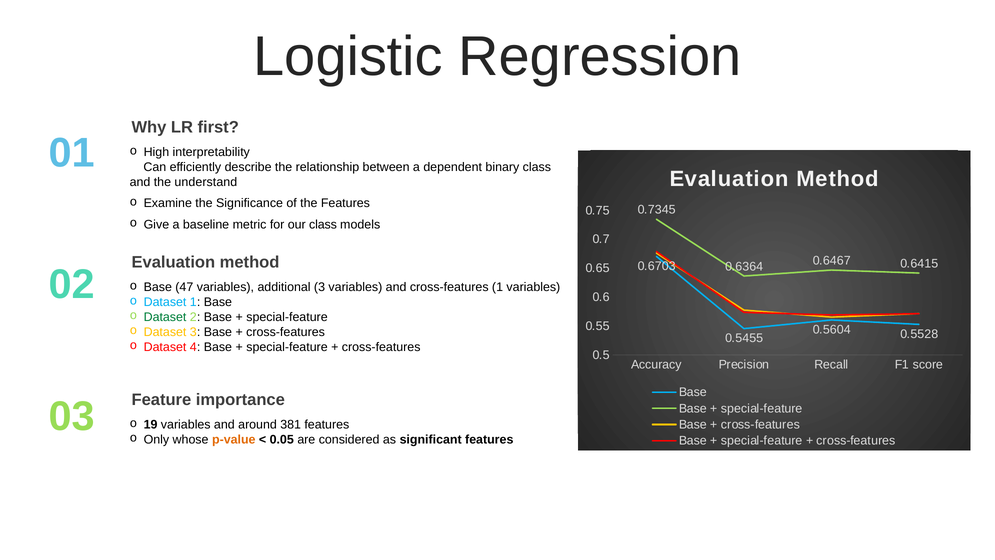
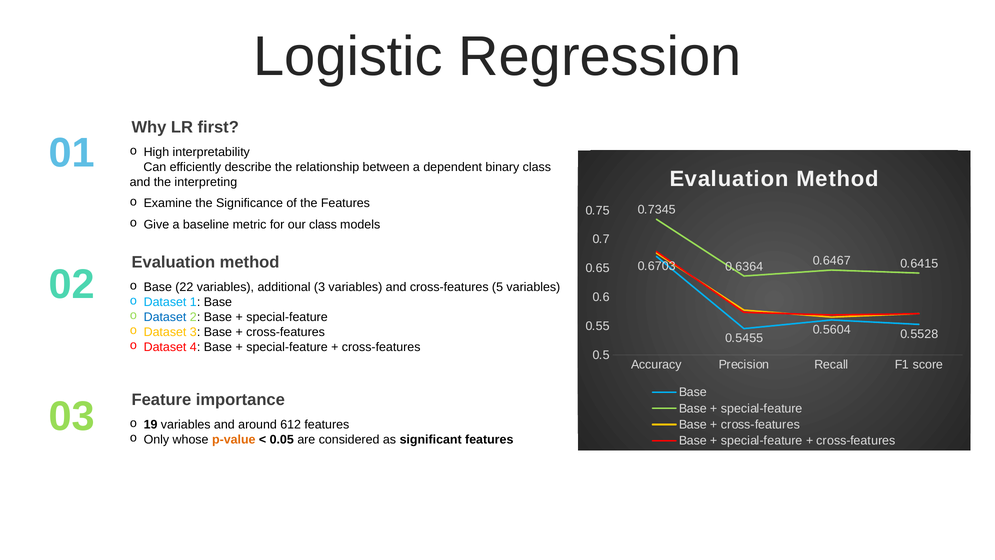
understand: understand -> interpreting (206, 182)
47: 47 -> 22 (184, 287)
cross-features 1: 1 -> 5 (498, 287)
Dataset colour: green -> blue (165, 317)
381: 381 -> 612 (291, 424)
